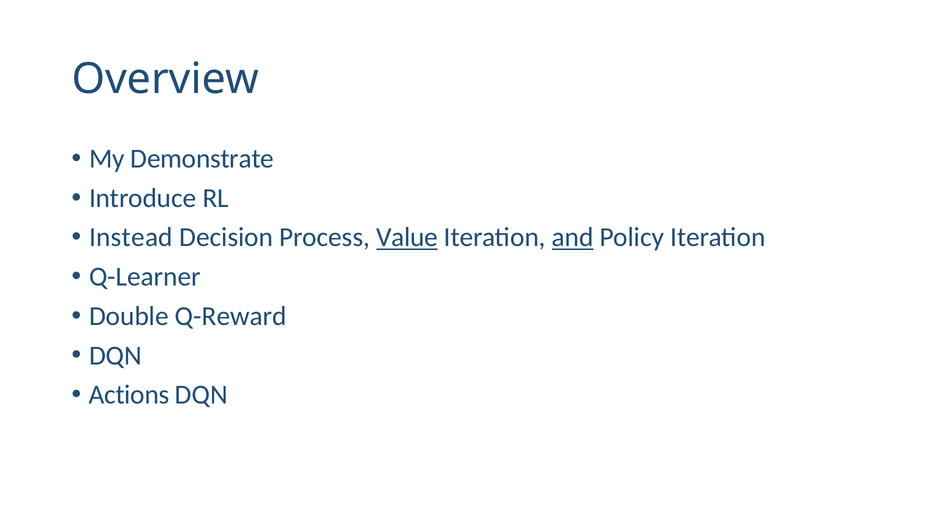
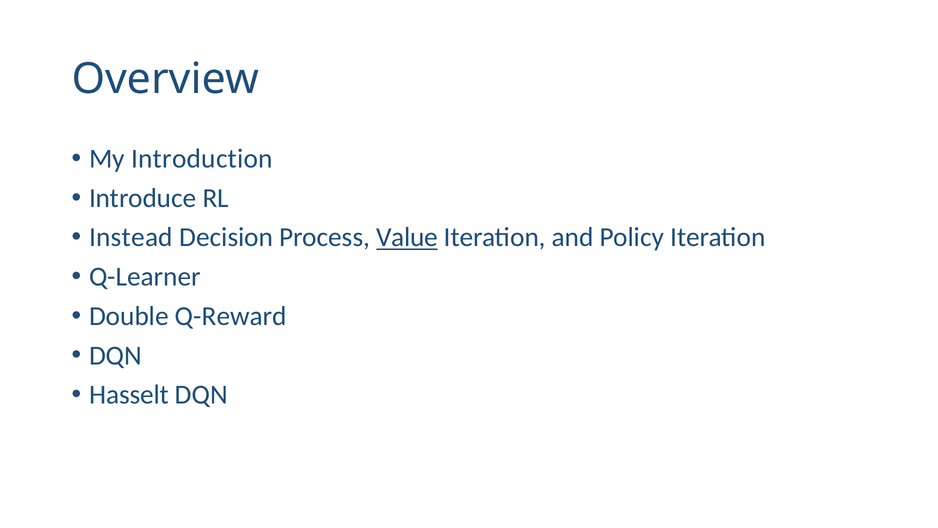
Demonstrate: Demonstrate -> Introduction (202, 159)
and underline: present -> none (573, 237)
Actions: Actions -> Hasselt (129, 395)
